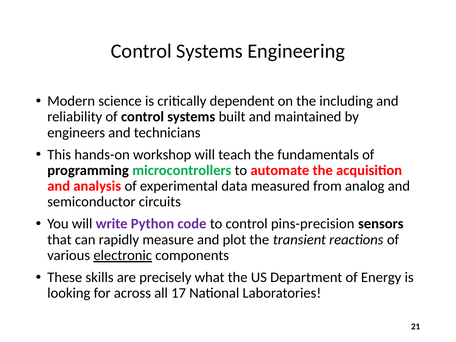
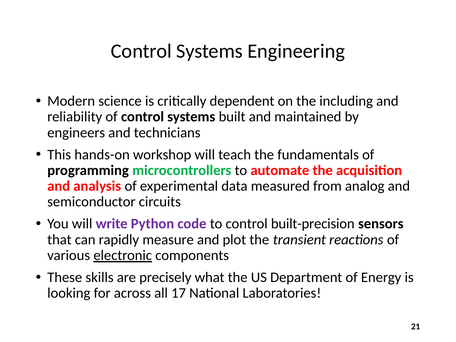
pins-precision: pins-precision -> built-precision (313, 224)
